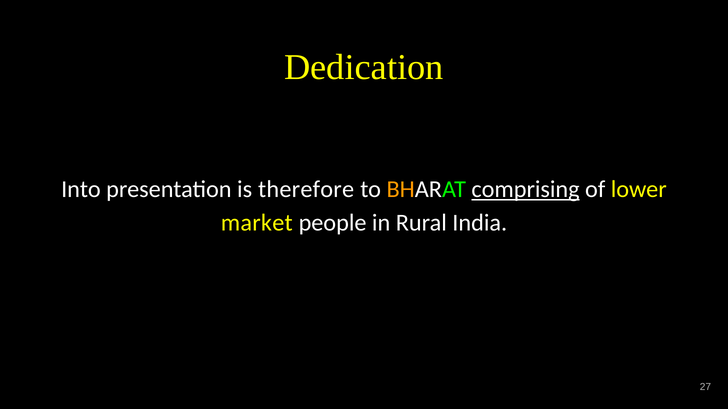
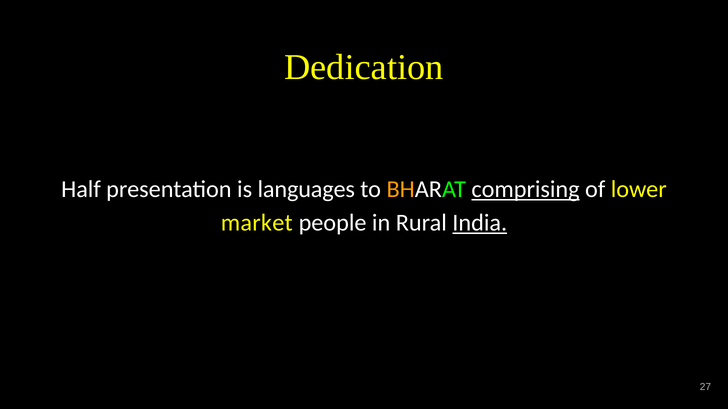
Into: Into -> Half (81, 189)
therefore: therefore -> languages (306, 189)
India underline: none -> present (480, 223)
